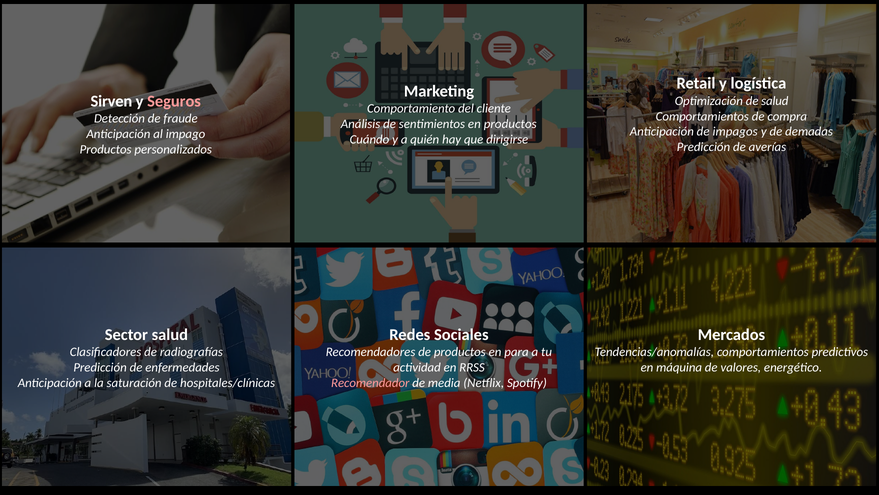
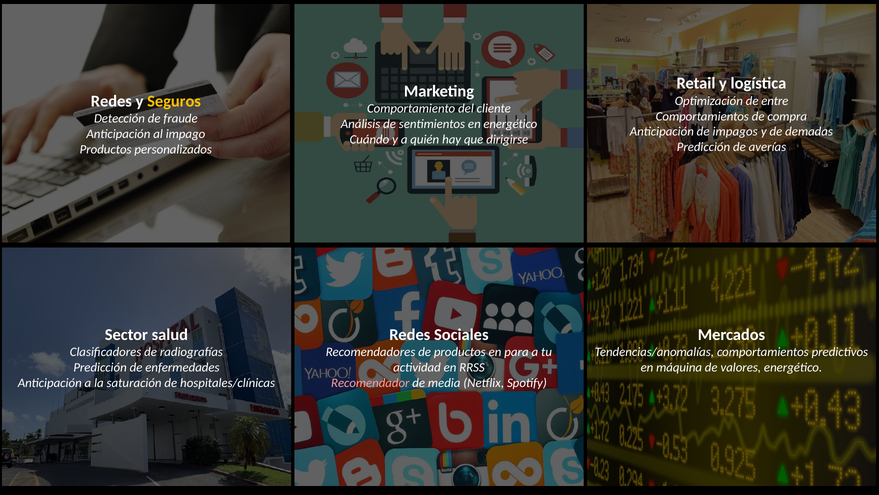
Sirven: Sirven -> Redes (111, 101)
Seguros colour: pink -> yellow (174, 101)
de salud: salud -> entre (775, 101)
en productos: productos -> energético (510, 124)
